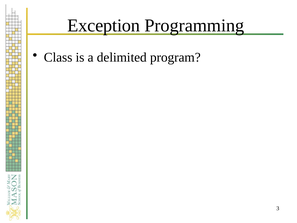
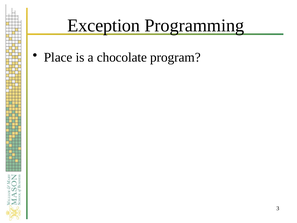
Class: Class -> Place (58, 57)
delimited: delimited -> chocolate (122, 57)
